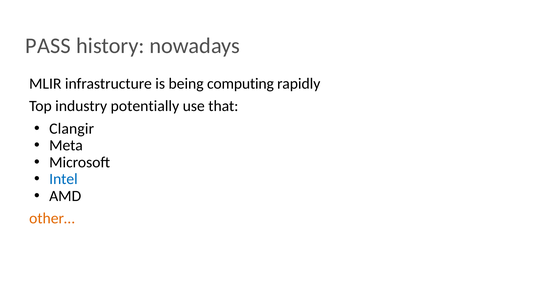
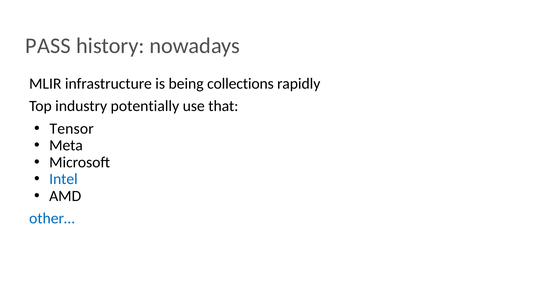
computing: computing -> collections (240, 84)
Clangir: Clangir -> Tensor (72, 129)
other… colour: orange -> blue (52, 219)
